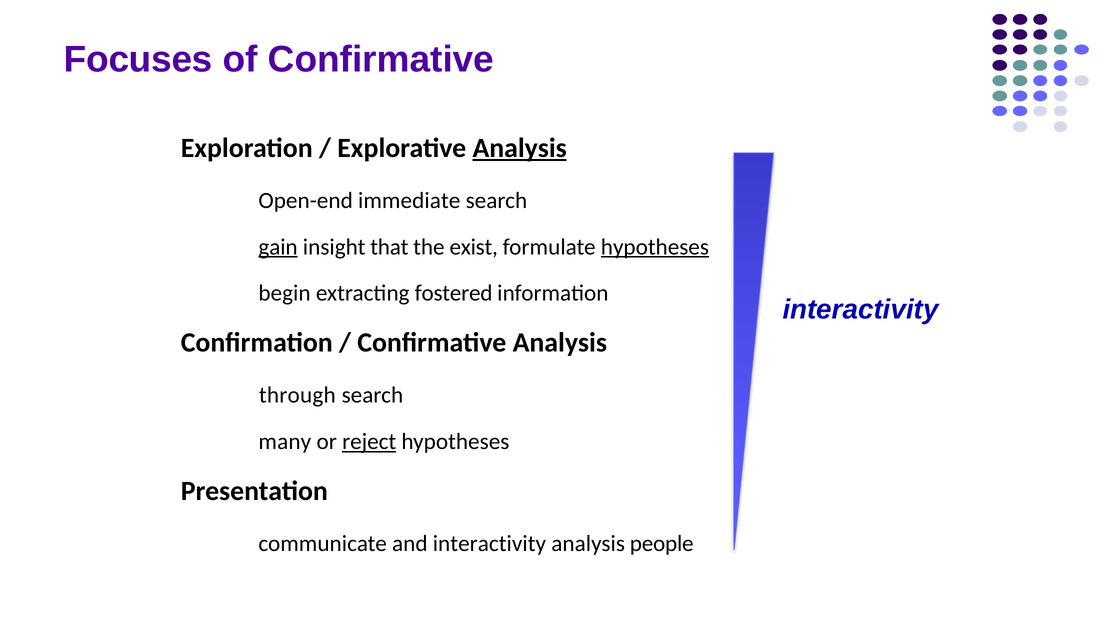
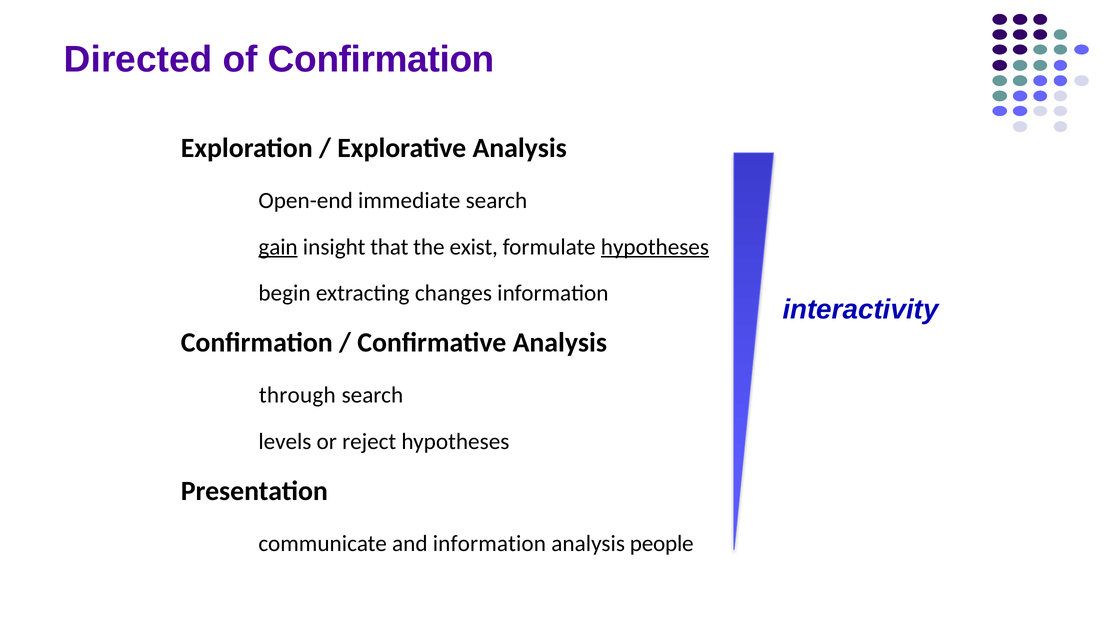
Focuses: Focuses -> Directed (138, 60)
of Confirmative: Confirmative -> Confirmation (381, 60)
Analysis underline: present -> none (520, 148)
fostered: fostered -> changes (453, 293)
many: many -> levels (285, 442)
reject underline: present -> none (369, 442)
and interactivity: interactivity -> information (489, 544)
